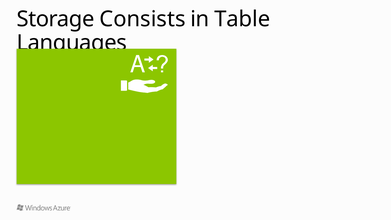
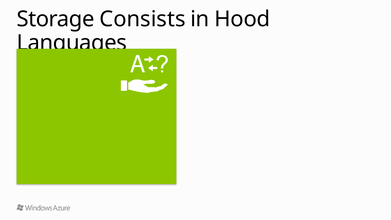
Table: Table -> Hood (242, 19)
